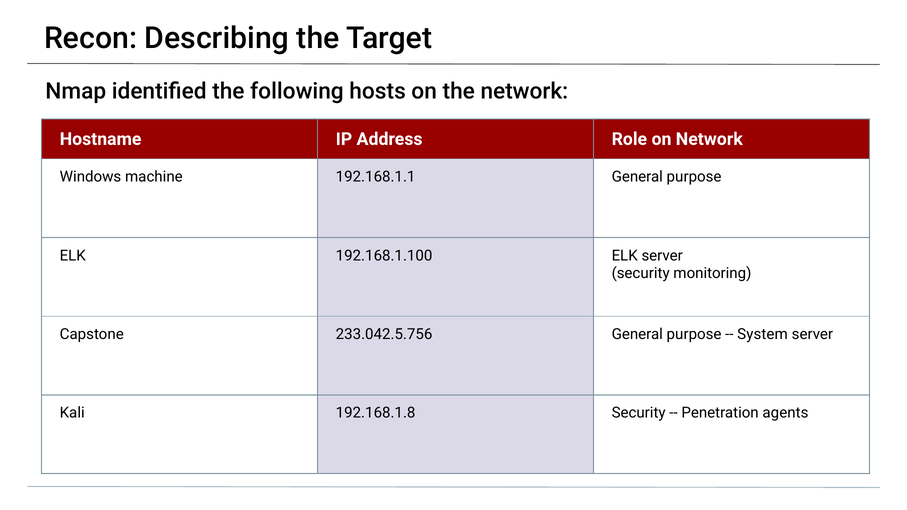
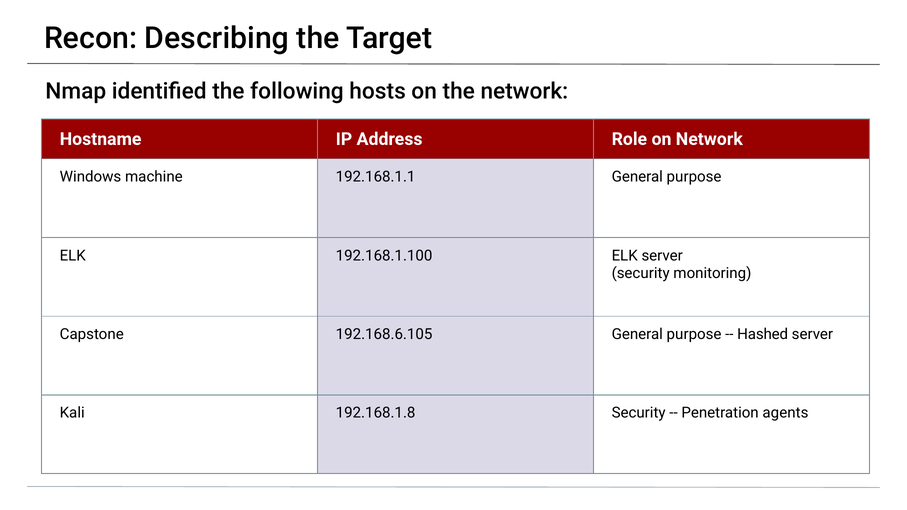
233.042.5.756: 233.042.5.756 -> 192.168.6.105 (384, 334)
System: System -> Hashed (763, 334)
